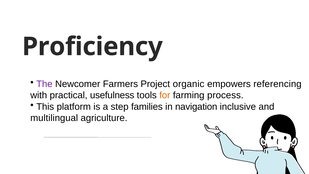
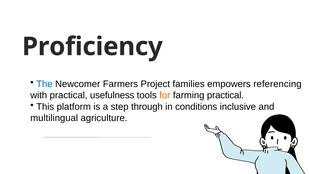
The colour: purple -> blue (44, 84)
organic: organic -> families (189, 84)
farming process: process -> practical (225, 95)
families: families -> through (147, 107)
navigation: navigation -> conditions (196, 107)
